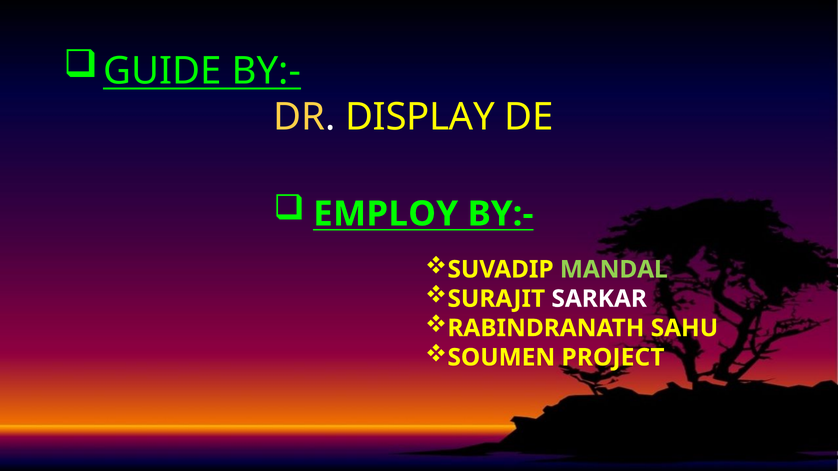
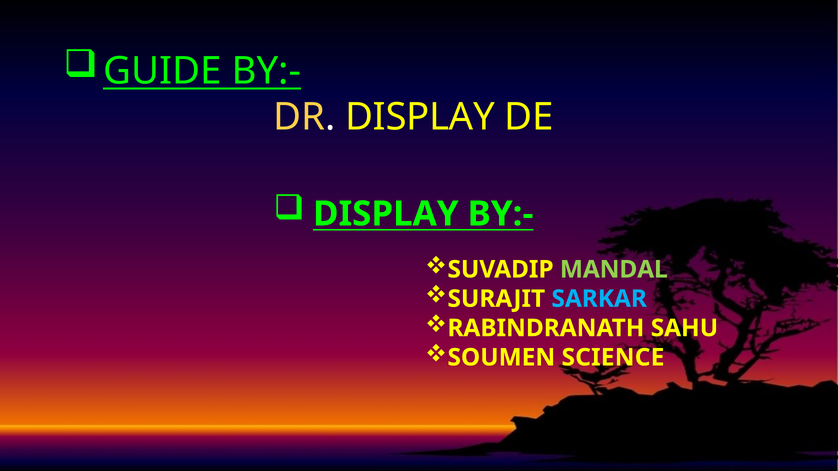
EMPLOY: EMPLOY -> DISPLAY (386, 214)
SARKAR colour: white -> light blue (599, 299)
PROJECT: PROJECT -> SCIENCE (613, 358)
